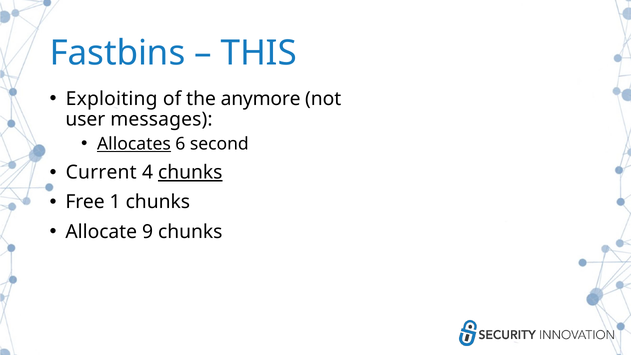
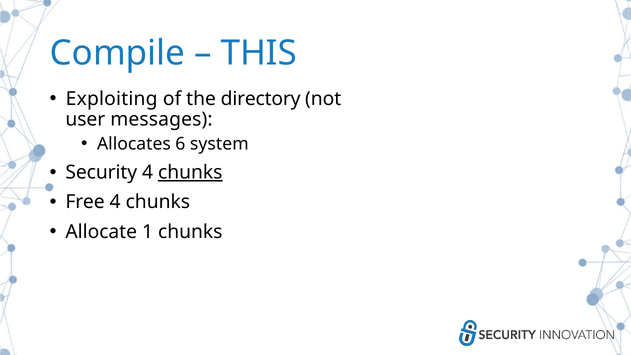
Fastbins: Fastbins -> Compile (117, 53)
anymore: anymore -> directory (261, 99)
Allocates underline: present -> none (134, 144)
second: second -> system (219, 144)
Current: Current -> Security (101, 172)
Free 1: 1 -> 4 (115, 202)
9: 9 -> 1 (148, 232)
